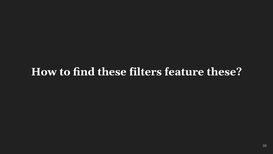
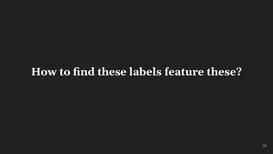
filters: filters -> labels (145, 72)
